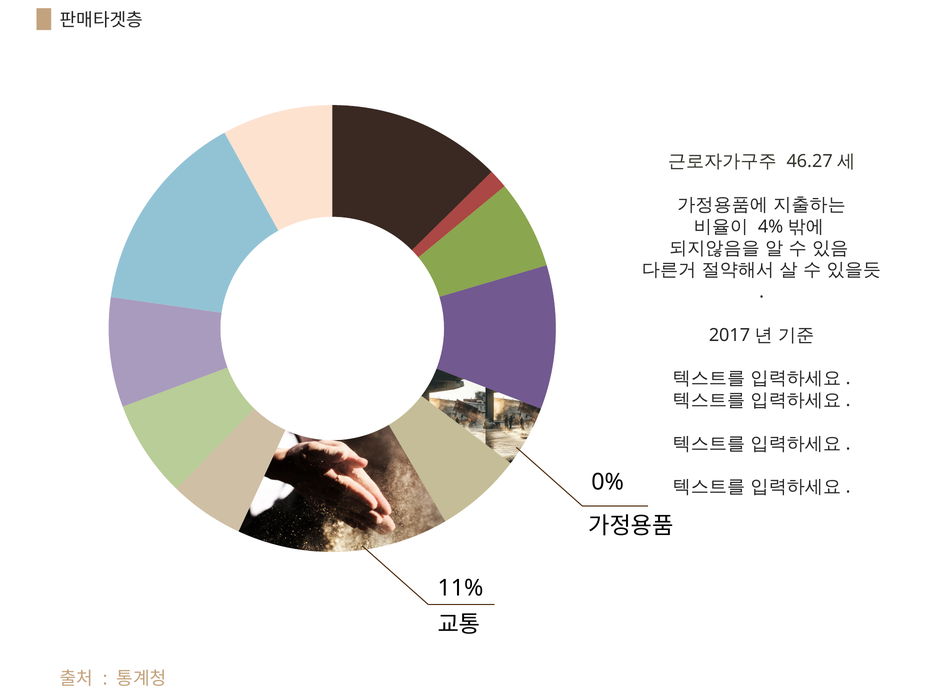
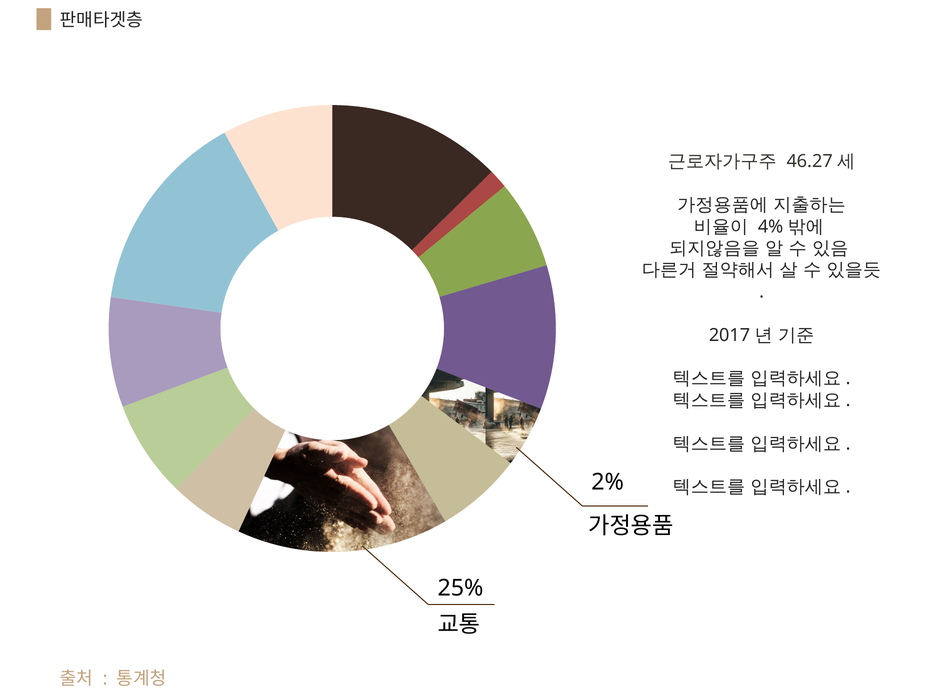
0%: 0% -> 2% (608, 482)
11%: 11% -> 25% (460, 589)
